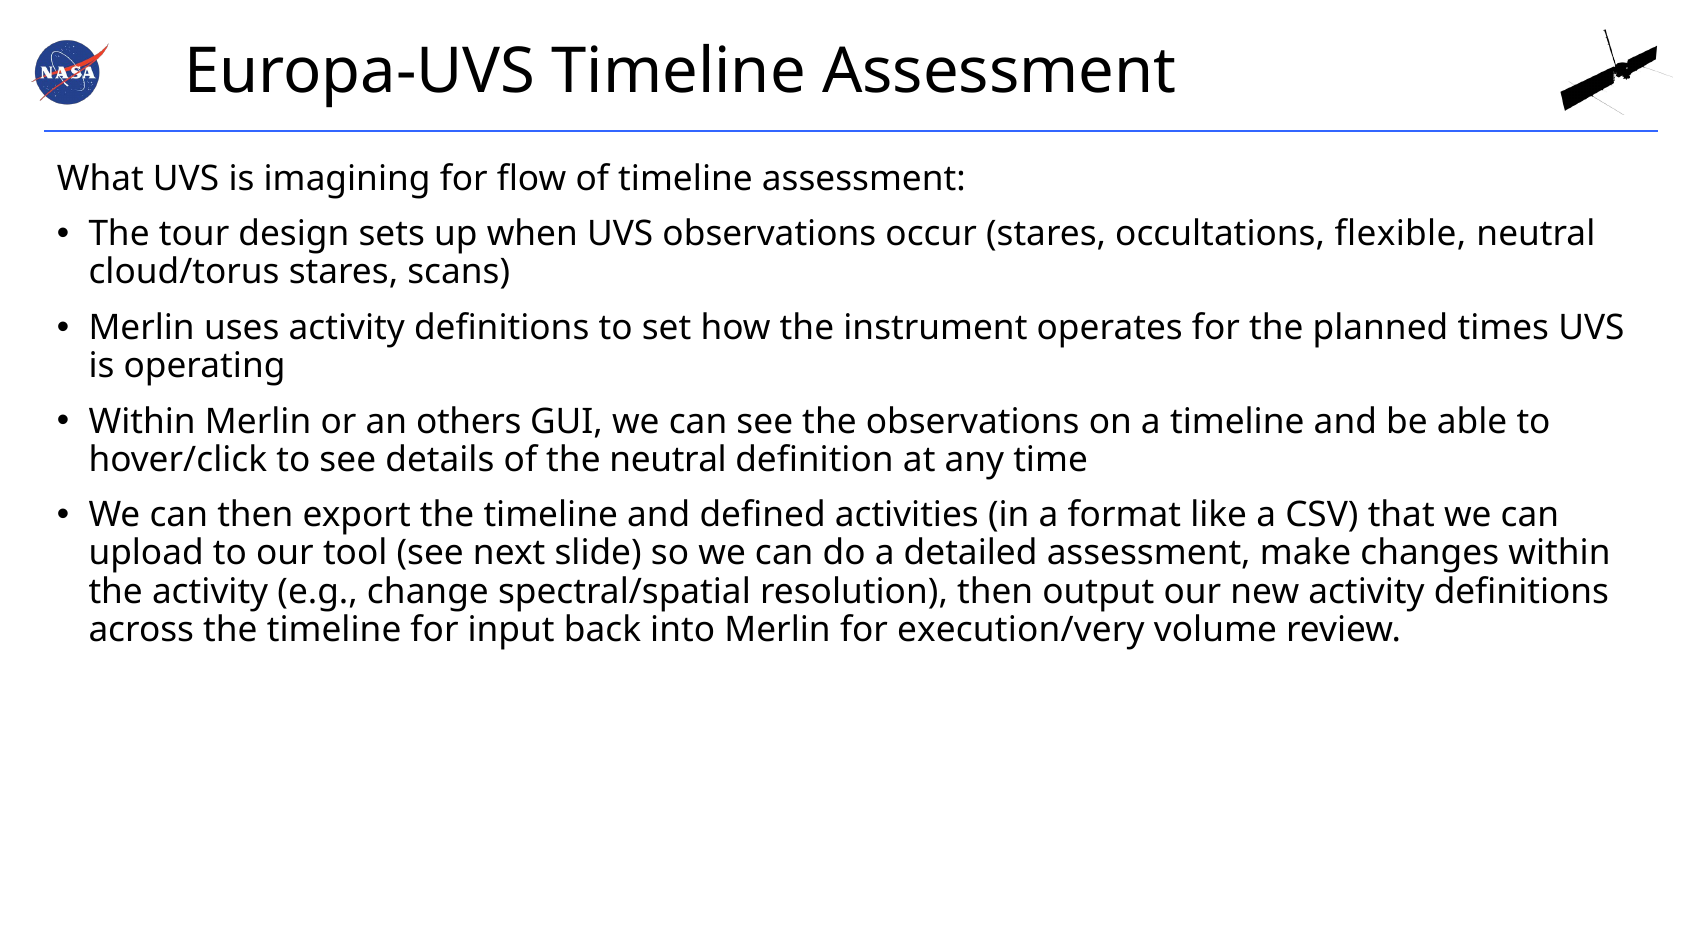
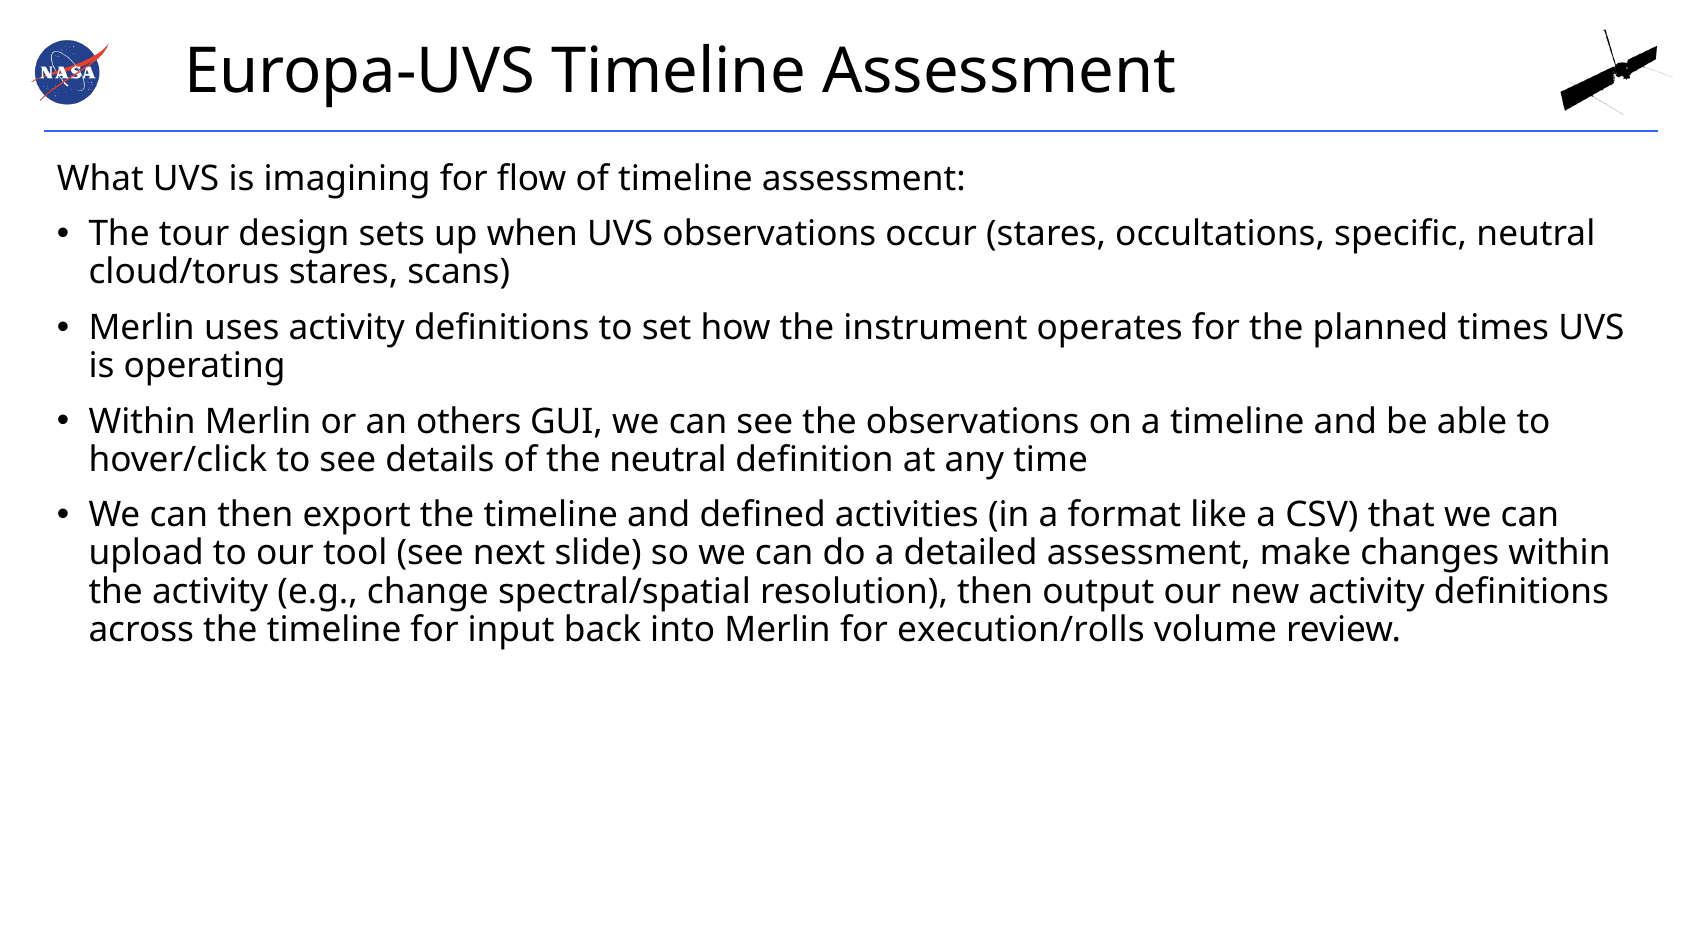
flexible: flexible -> specific (1401, 234)
execution/very: execution/very -> execution/rolls (1021, 629)
